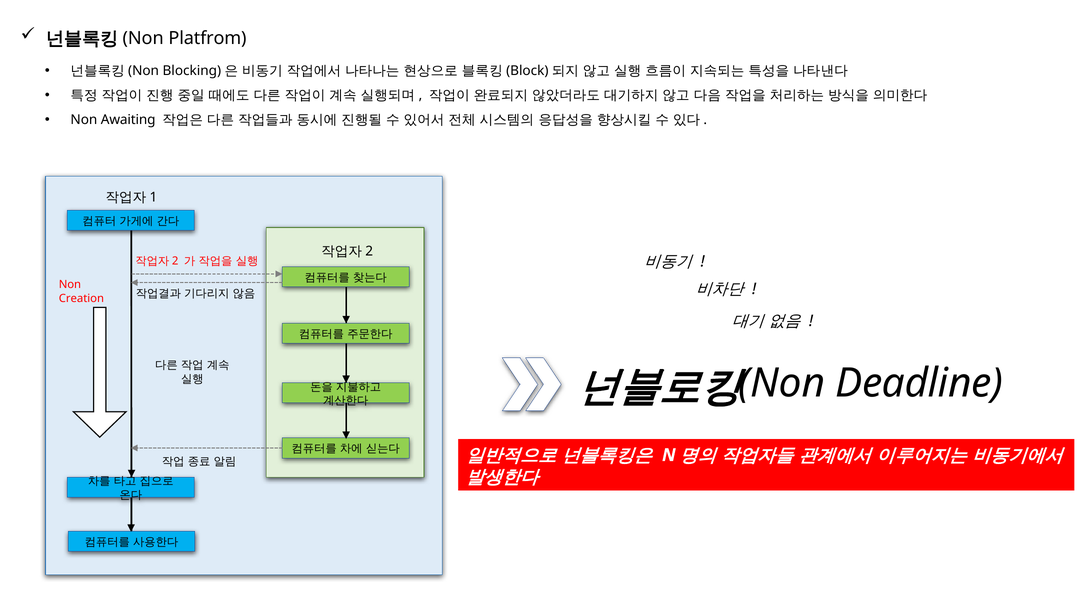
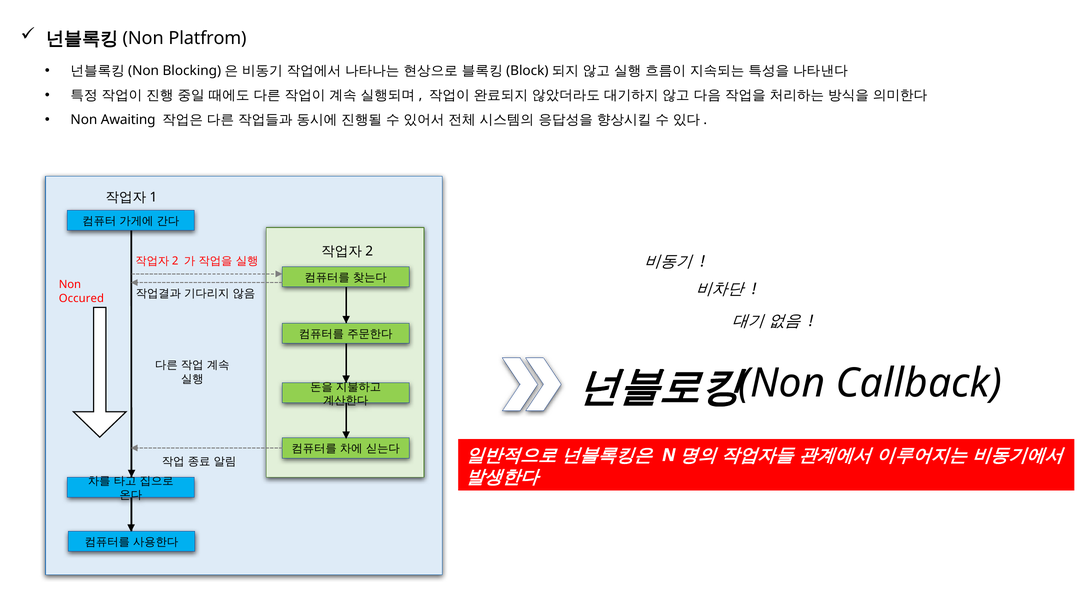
Creation: Creation -> Occured (81, 298)
Deadline: Deadline -> Callback (919, 383)
